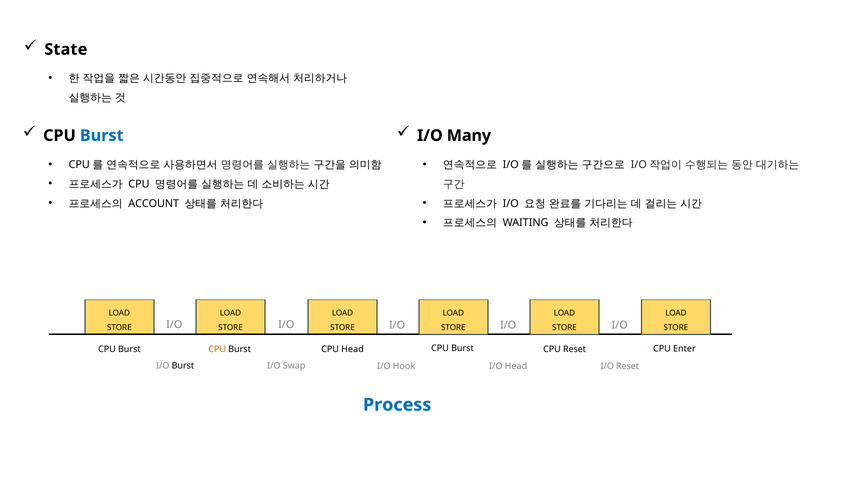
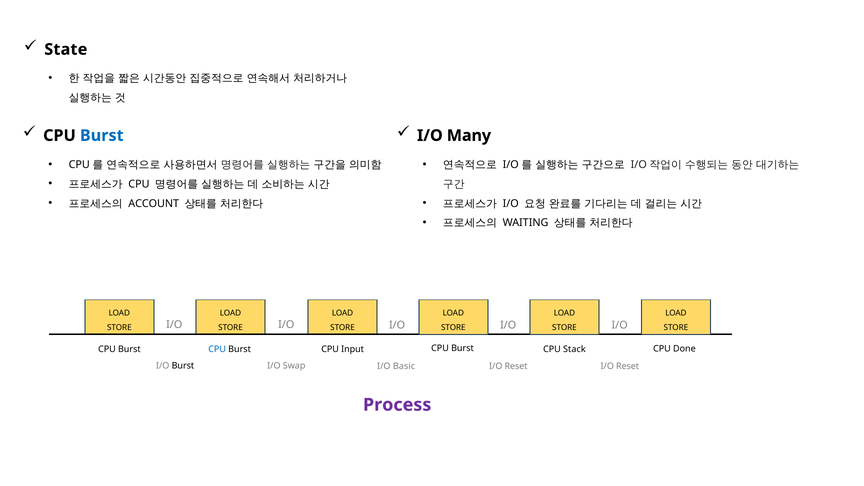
CPU colour: orange -> blue (217, 349)
CPU Head: Head -> Input (353, 349)
CPU Reset: Reset -> Stack (574, 349)
Enter: Enter -> Done (684, 349)
Hook: Hook -> Basic (404, 366)
Head: Head -> Reset (516, 366)
Process colour: blue -> purple (397, 405)
